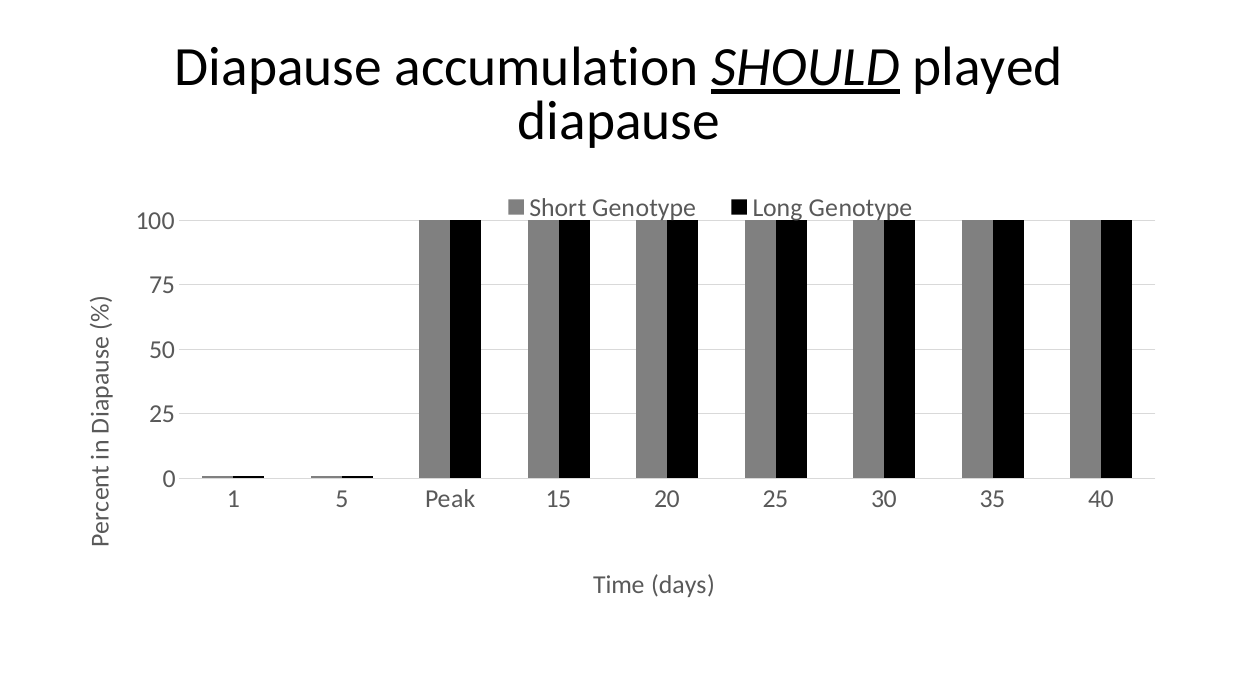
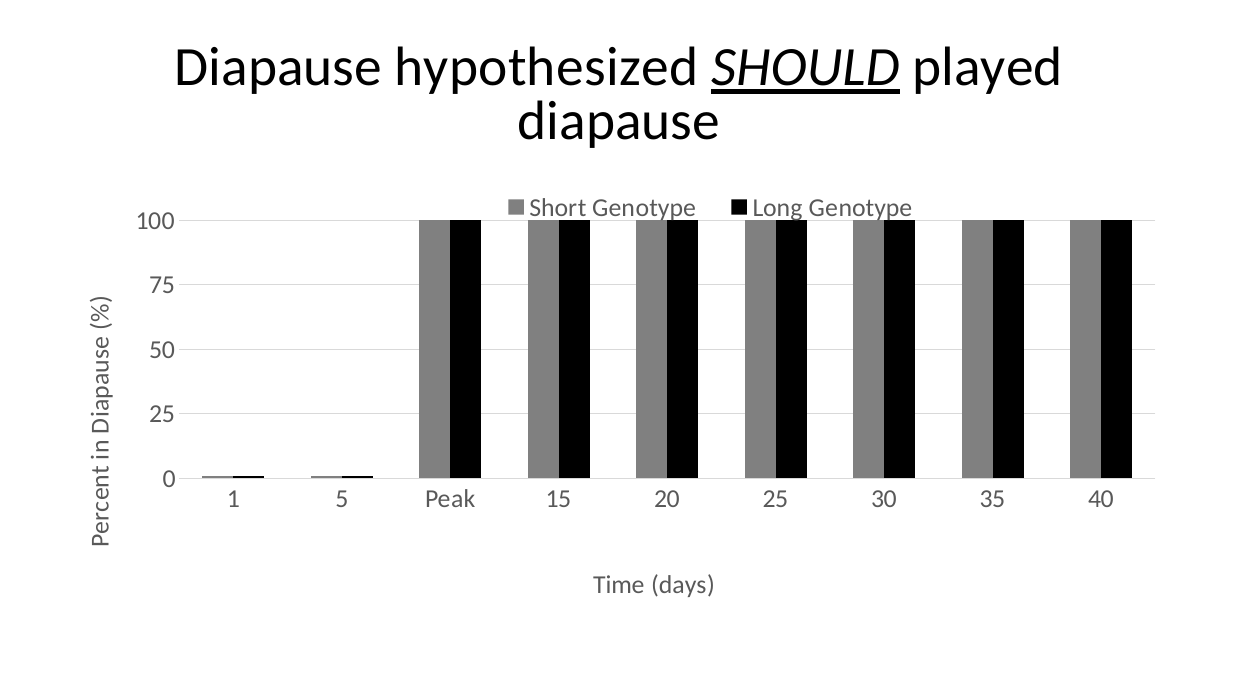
accumulation: accumulation -> hypothesized (546, 68)
